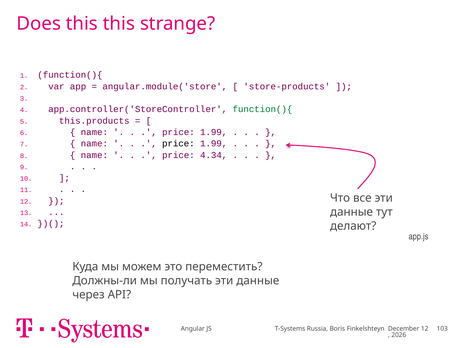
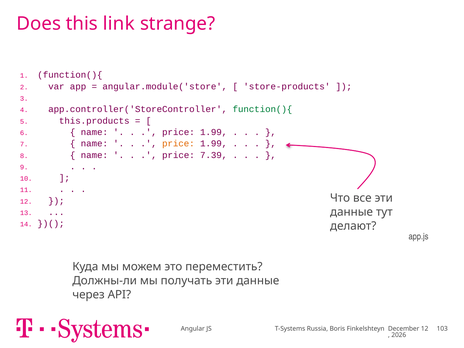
this this: this -> link (119, 24)
price colour: black -> orange (178, 144)
4.34: 4.34 -> 7.39 (214, 155)
